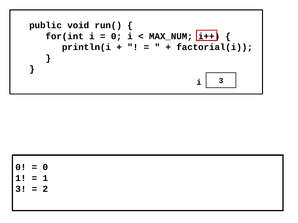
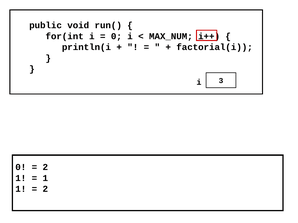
0: 0 -> 2 (45, 168)
3: 3 -> 1 (21, 189)
